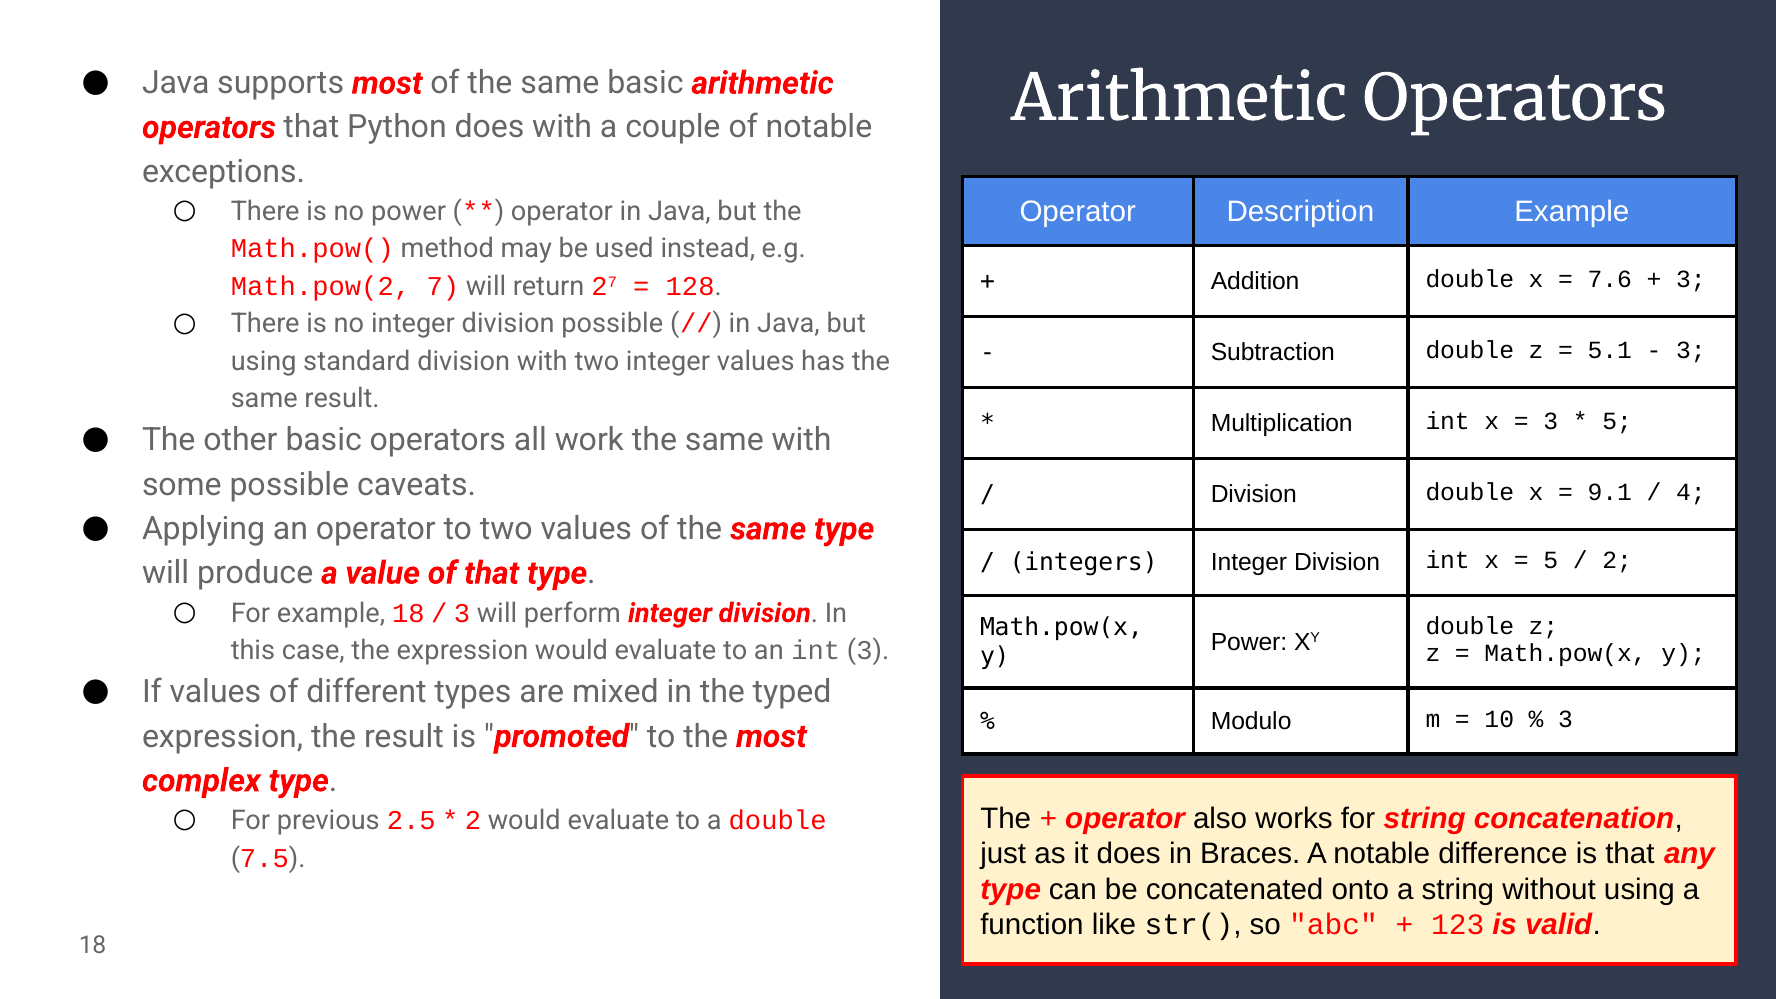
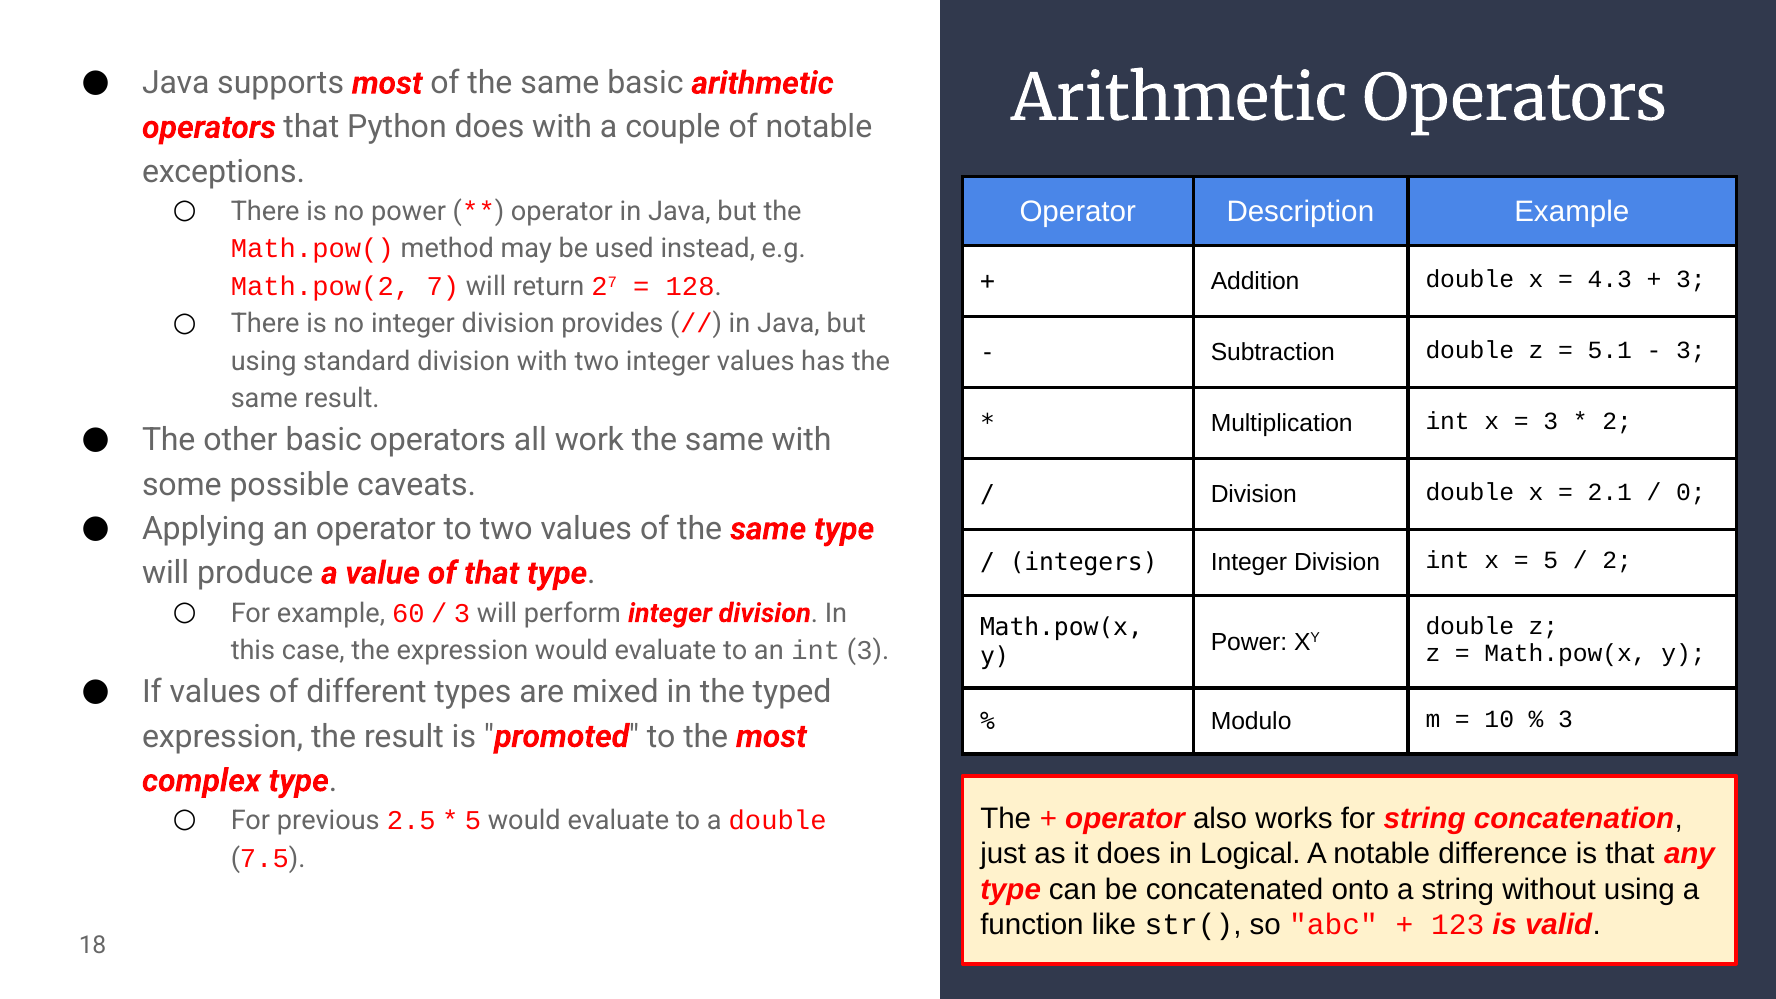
7.6: 7.6 -> 4.3 (1610, 279)
division possible: possible -> provides (612, 324)
5: 5 -> 2 (1617, 421)
9.1: 9.1 -> 2.1 (1610, 492)
4: 4 -> 0 (1691, 492)
example 18: 18 -> 60 (408, 613)
2: 2 -> 5 (473, 821)
Braces: Braces -> Logical (1250, 854)
